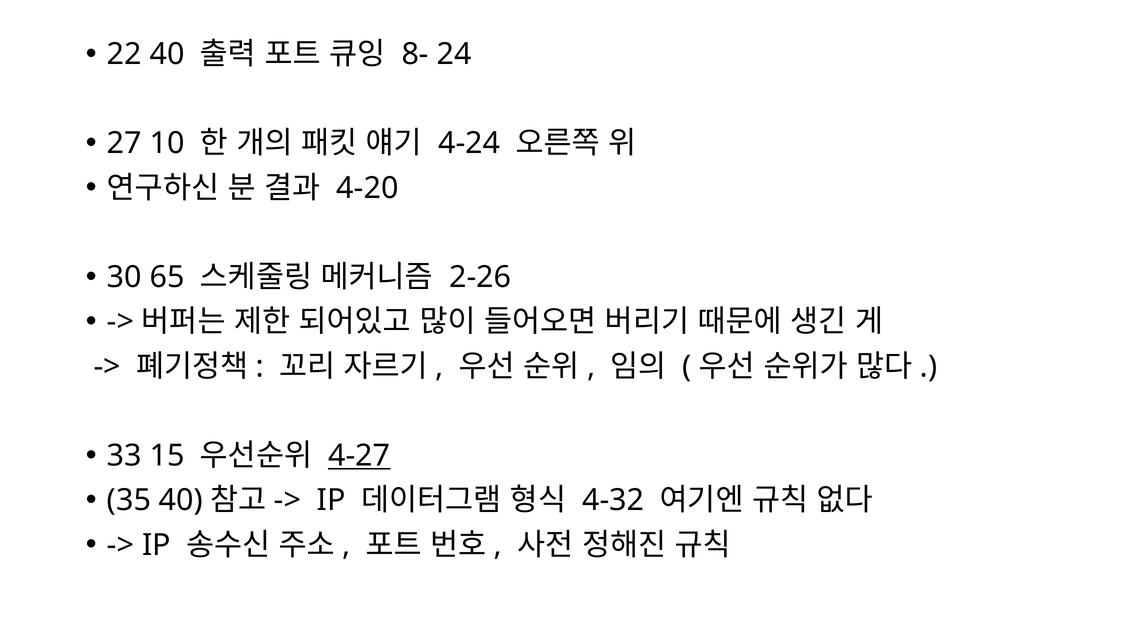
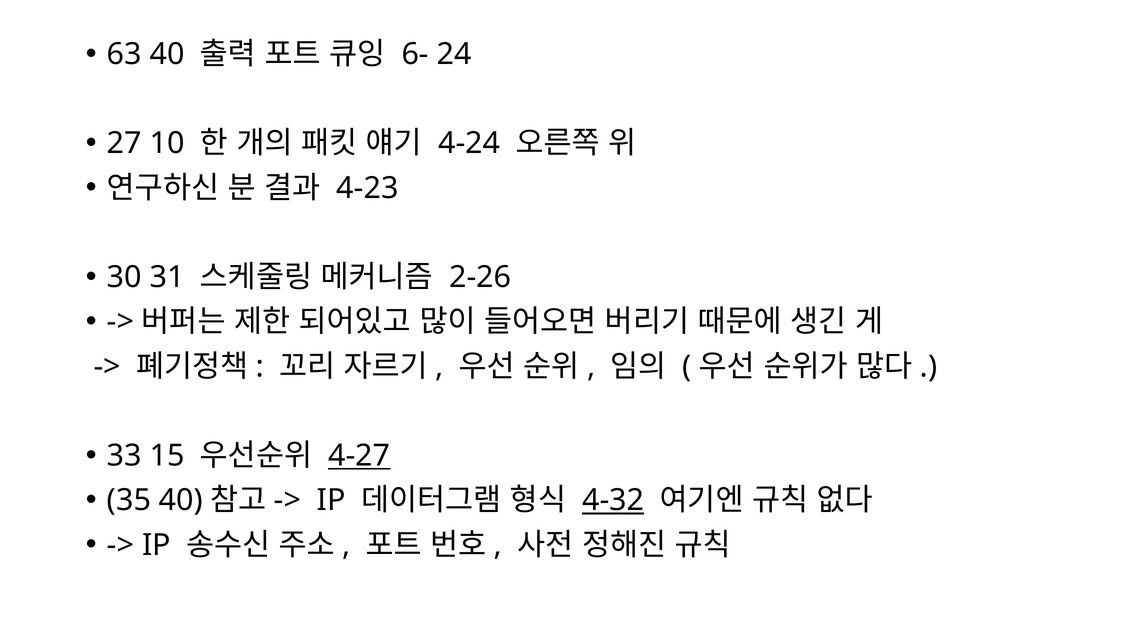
22: 22 -> 63 (124, 54)
8-: 8- -> 6- (415, 54)
4-20: 4-20 -> 4-23 (368, 188)
65: 65 -> 31 (167, 277)
4-32 underline: none -> present (613, 501)
